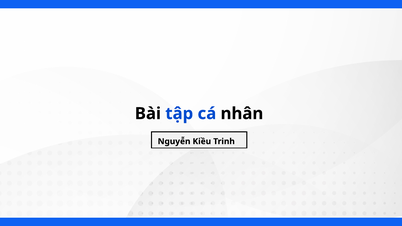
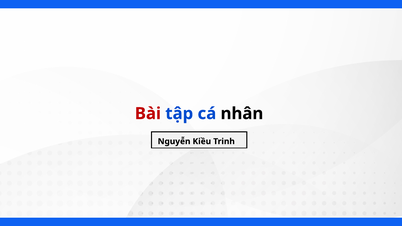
Bài colour: black -> red (148, 114)
